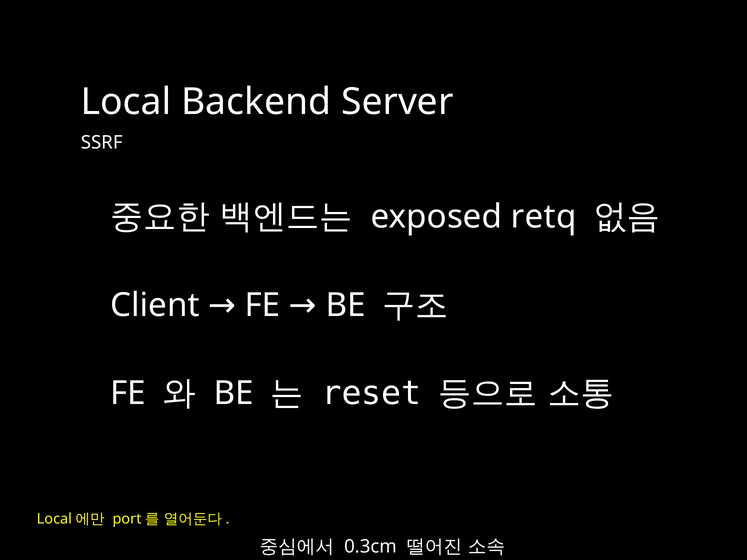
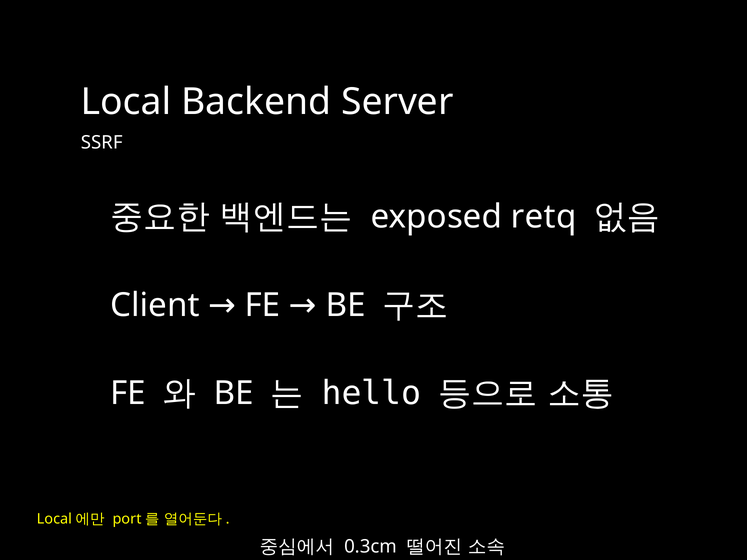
reset: reset -> hello (371, 394)
